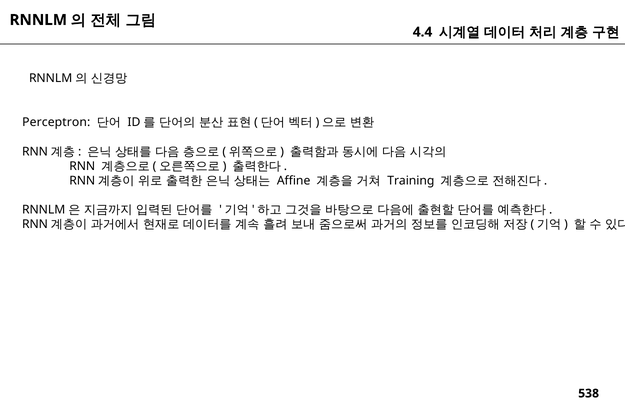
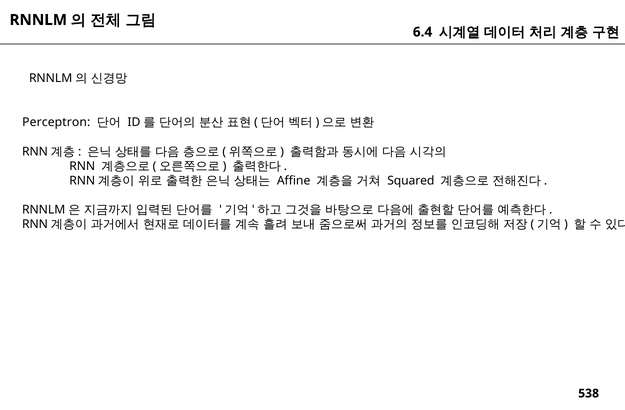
4.4: 4.4 -> 6.4 (423, 32)
Training: Training -> Squared (411, 181)
